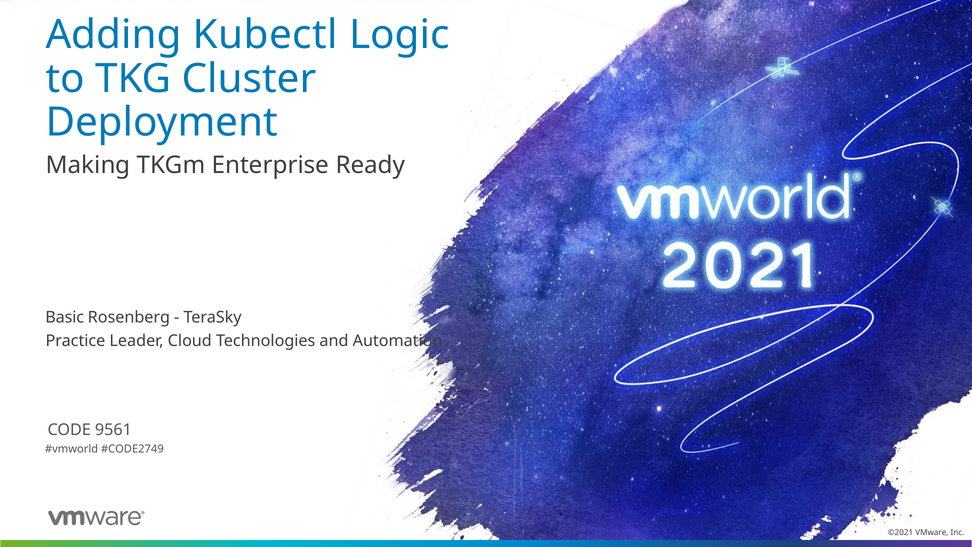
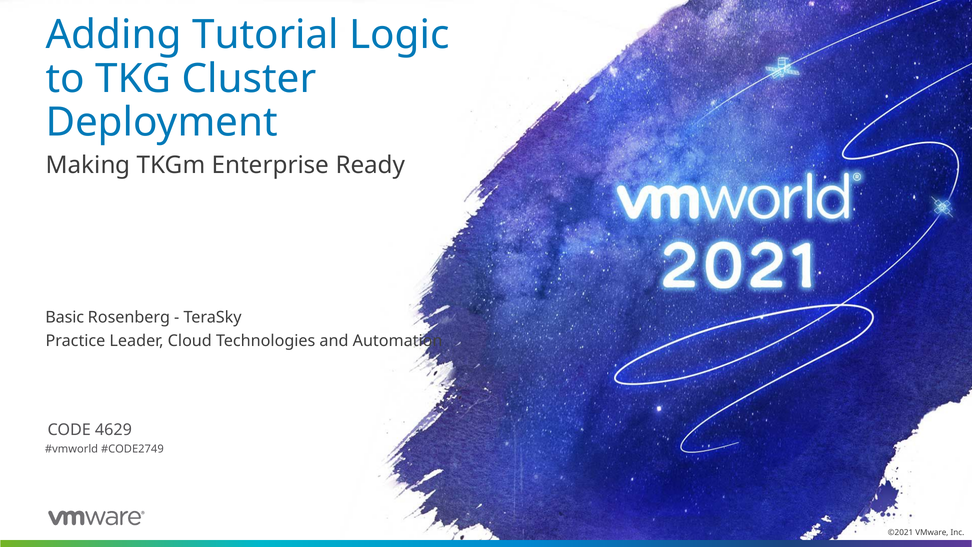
Kubectl: Kubectl -> Tutorial (265, 35)
9561: 9561 -> 4629 (113, 430)
